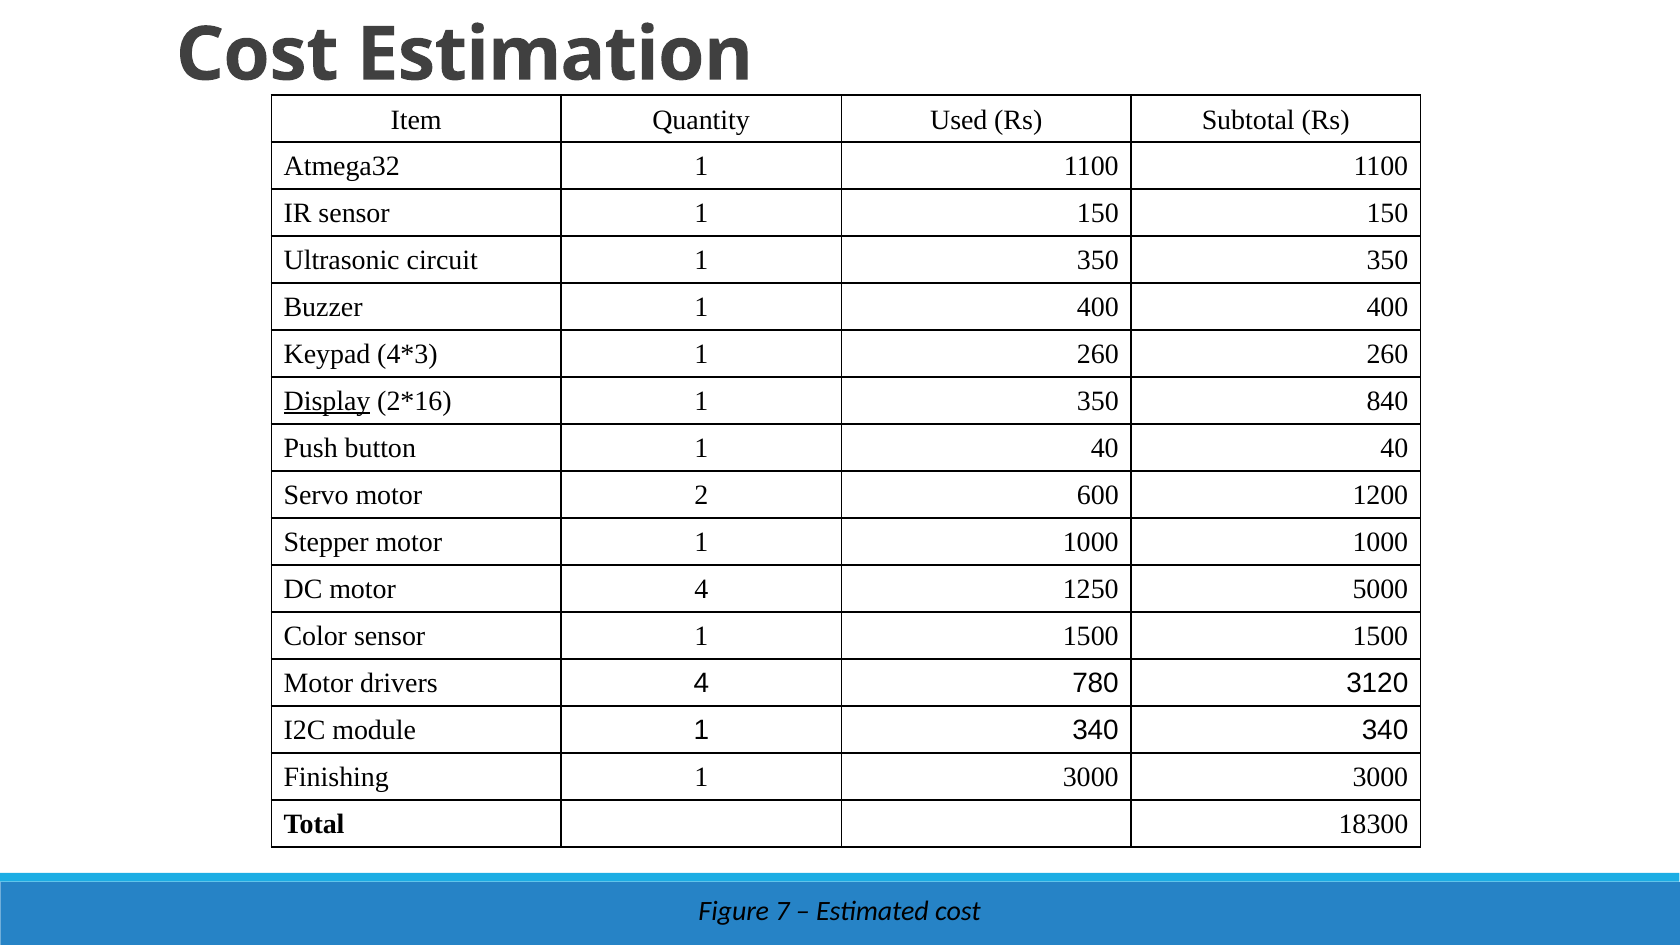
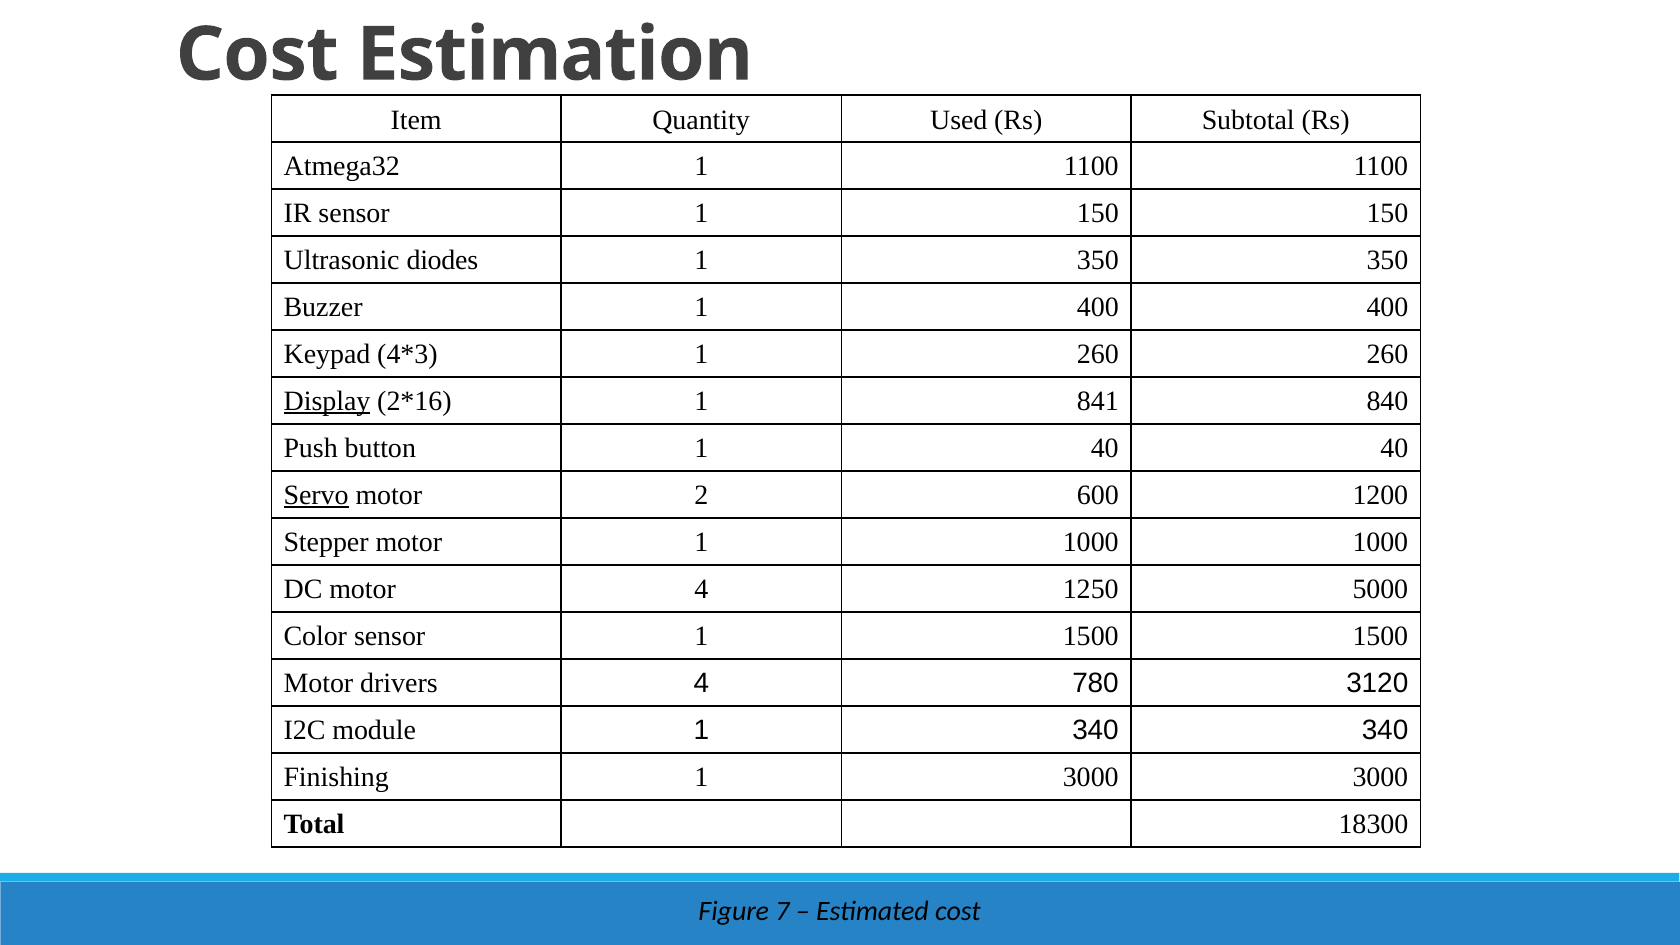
circuit: circuit -> diodes (442, 260)
350: 350 -> 841 (1098, 401)
Servo underline: none -> present (316, 495)
